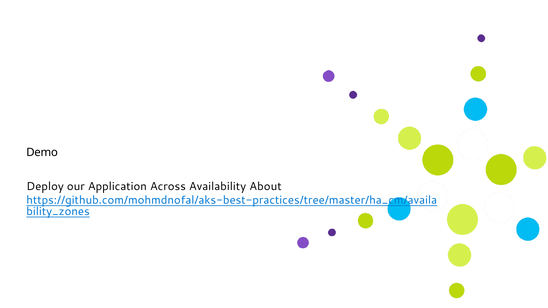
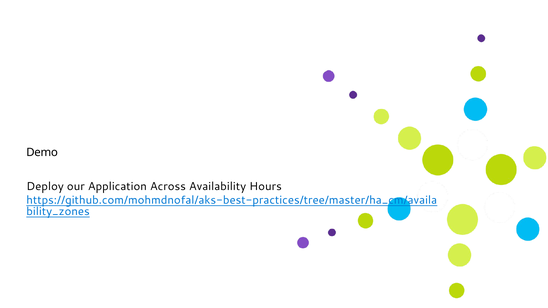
About: About -> Hours (266, 186)
